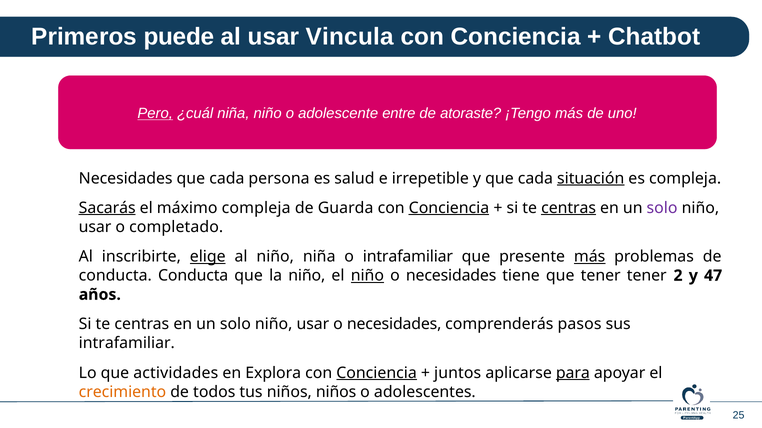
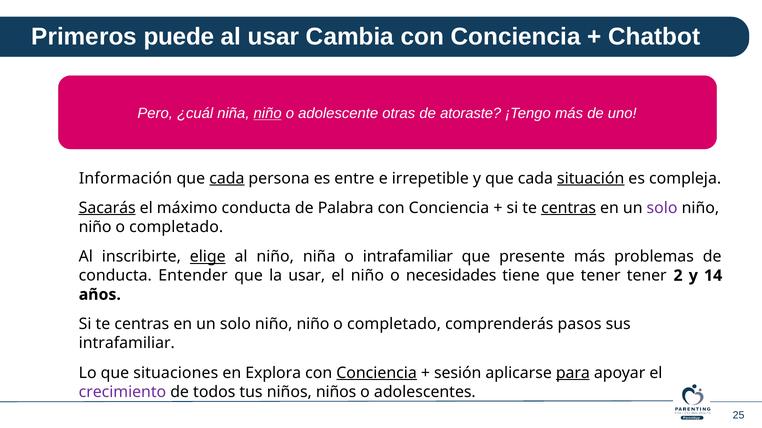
Vincula: Vincula -> Cambia (350, 37)
Pero underline: present -> none (155, 114)
niño underline: none -> present (268, 114)
entre: entre -> otras (399, 114)
Necesidades: Necesidades -> Información (126, 179)
cada underline: none -> present (227, 179)
salud: salud -> entre (354, 179)
máximo compleja: compleja -> conducta (256, 208)
Guarda: Guarda -> Palabra (346, 208)
Conciencia underline: present -> none (449, 208)
usar: usar -> niño (95, 227)
más underline: present -> none (590, 257)
conducta Conducta: Conducta -> Entender (193, 276)
la niño: niño -> usar (307, 276)
niño underline: present -> none (367, 276)
47: 47 -> 14 (713, 276)
usar: usar -> niño (313, 325)
necesidades: necesidades -> completado (394, 325)
actividades: actividades -> situaciones (176, 373)
juntos: juntos -> sesión (458, 373)
crecimiento colour: orange -> purple (122, 392)
